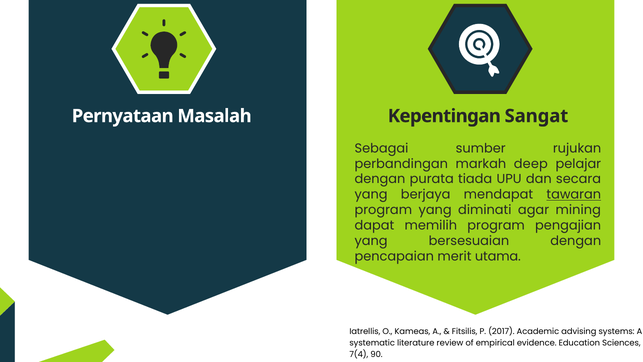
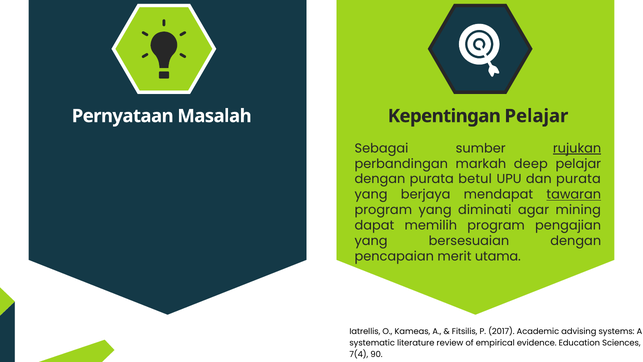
Kepentingan Sangat: Sangat -> Pelajar (536, 116)
rujukan underline: none -> present (577, 148)
tiada: tiada -> betul (475, 179)
dan secara: secara -> purata (578, 179)
